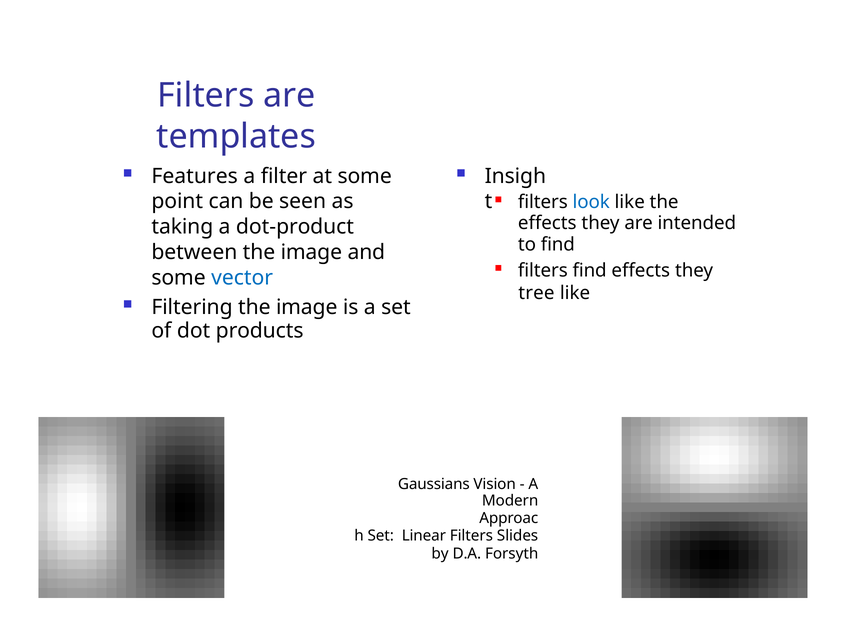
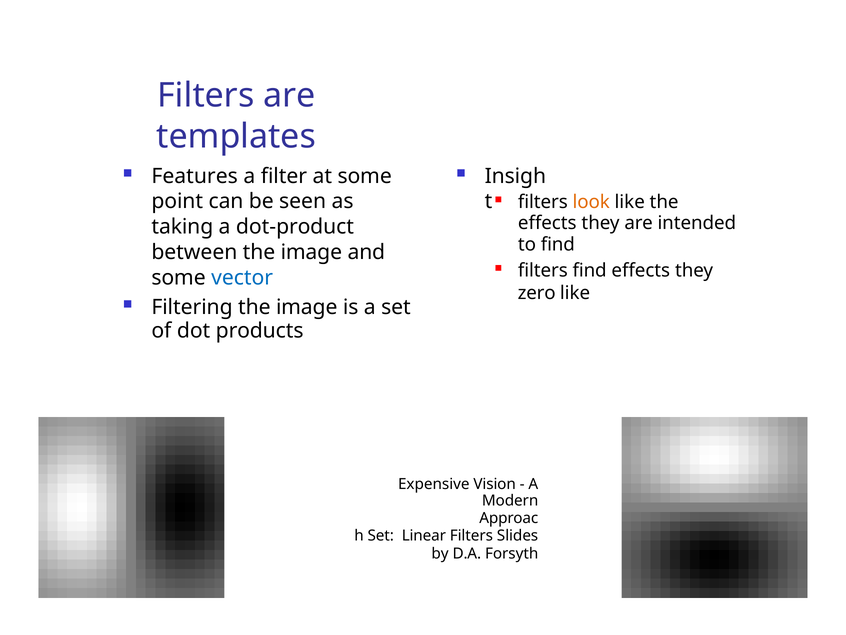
look colour: blue -> orange (591, 202)
tree: tree -> zero (537, 293)
Gaussians: Gaussians -> Expensive (434, 484)
